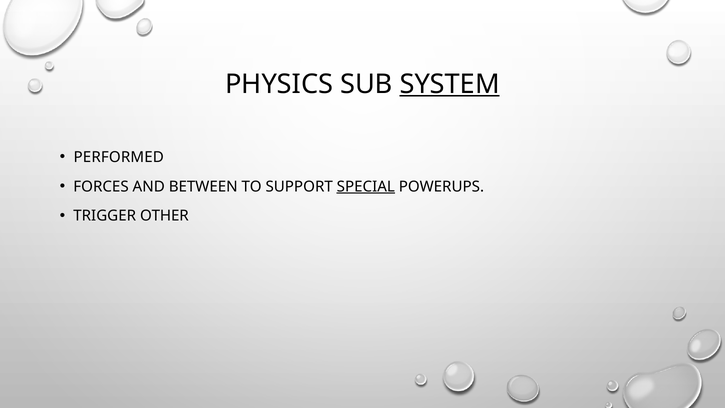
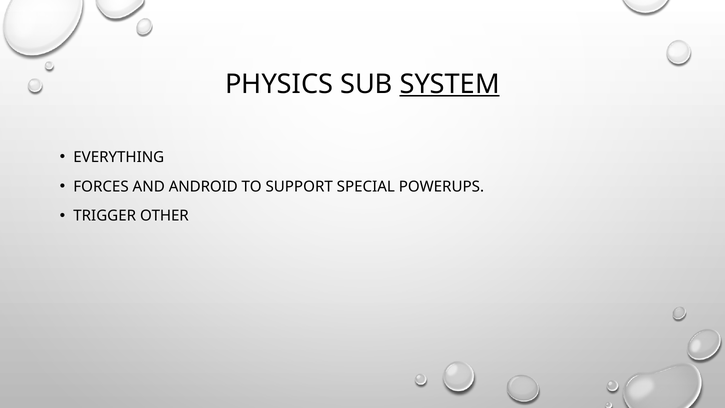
PERFORMED: PERFORMED -> EVERYTHING (119, 157)
BETWEEN: BETWEEN -> ANDROID (203, 187)
SPECIAL underline: present -> none (366, 187)
